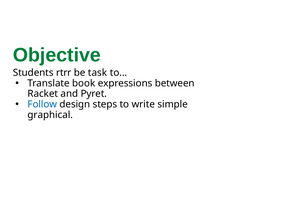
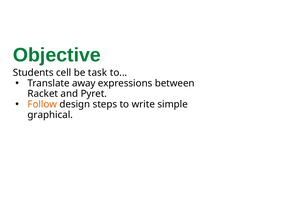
rtrr: rtrr -> cell (64, 73)
book: book -> away (84, 83)
Follow colour: blue -> orange (42, 104)
